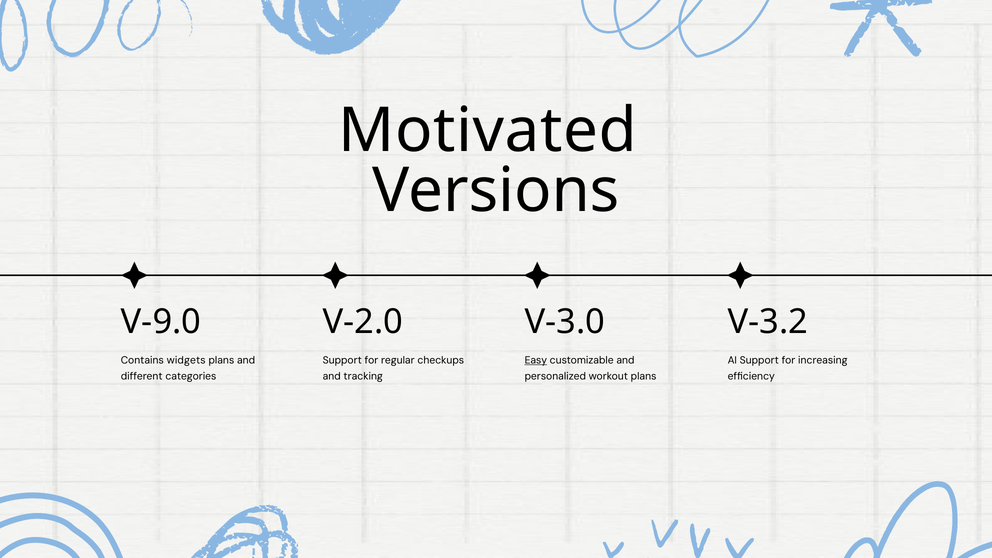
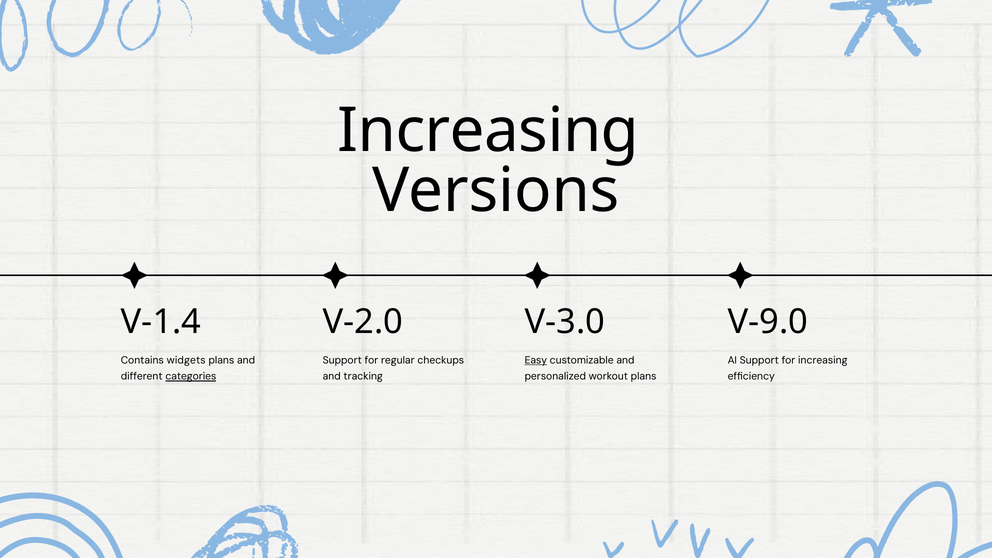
Motivated: Motivated -> Increasing (488, 131)
V-9.0: V-9.0 -> V-1.4 (161, 322)
V-3.2: V-3.2 -> V-9.0 (768, 322)
categories underline: none -> present (191, 377)
